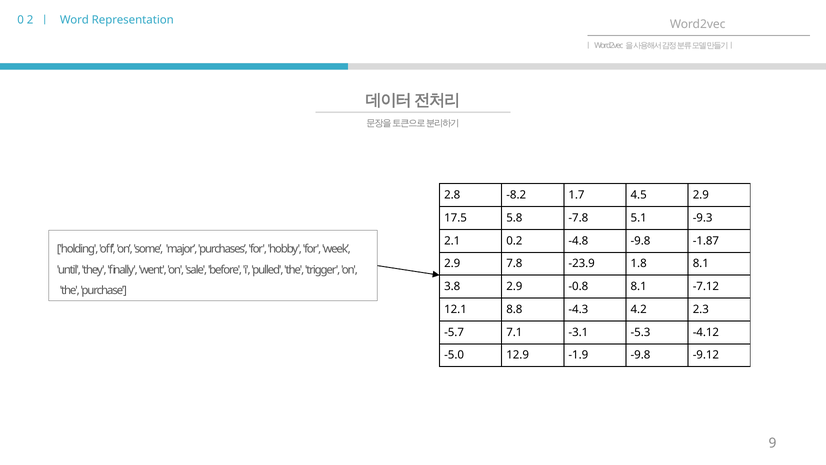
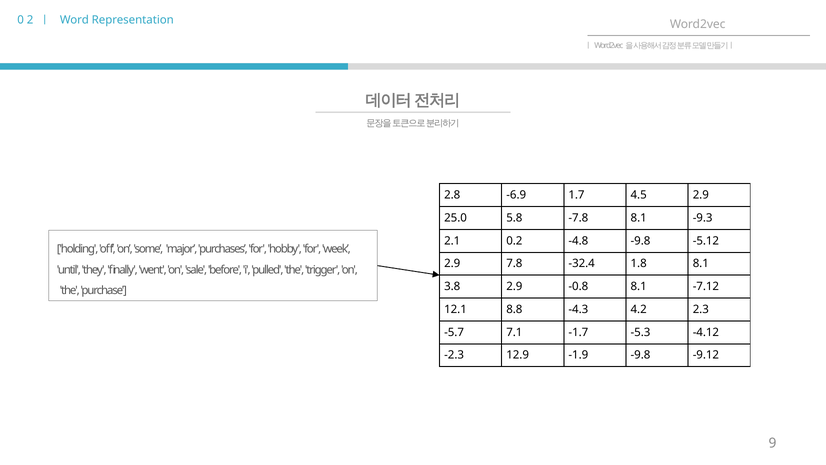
-8.2: -8.2 -> -6.9 (516, 195)
17.5: 17.5 -> 25.0 (456, 218)
-7.8 5.1: 5.1 -> 8.1 (639, 218)
-1.87: -1.87 -> -5.12 (706, 241)
-23.9: -23.9 -> -32.4 (582, 263)
-3.1: -3.1 -> -1.7 (578, 332)
-5.0: -5.0 -> -2.3 (454, 355)
